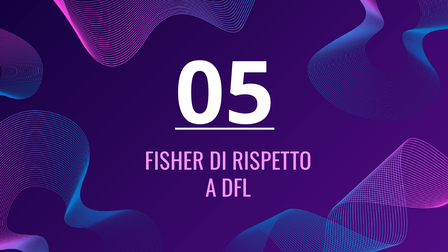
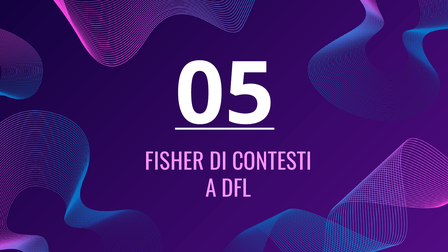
RISPETTO: RISPETTO -> CONTESTI (272, 162)
